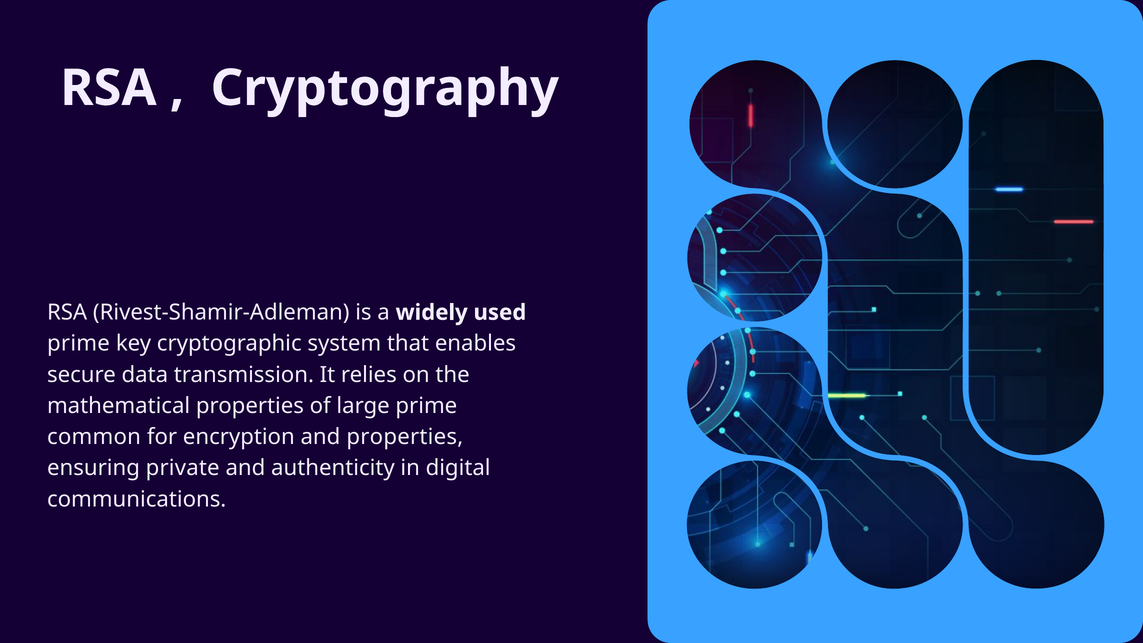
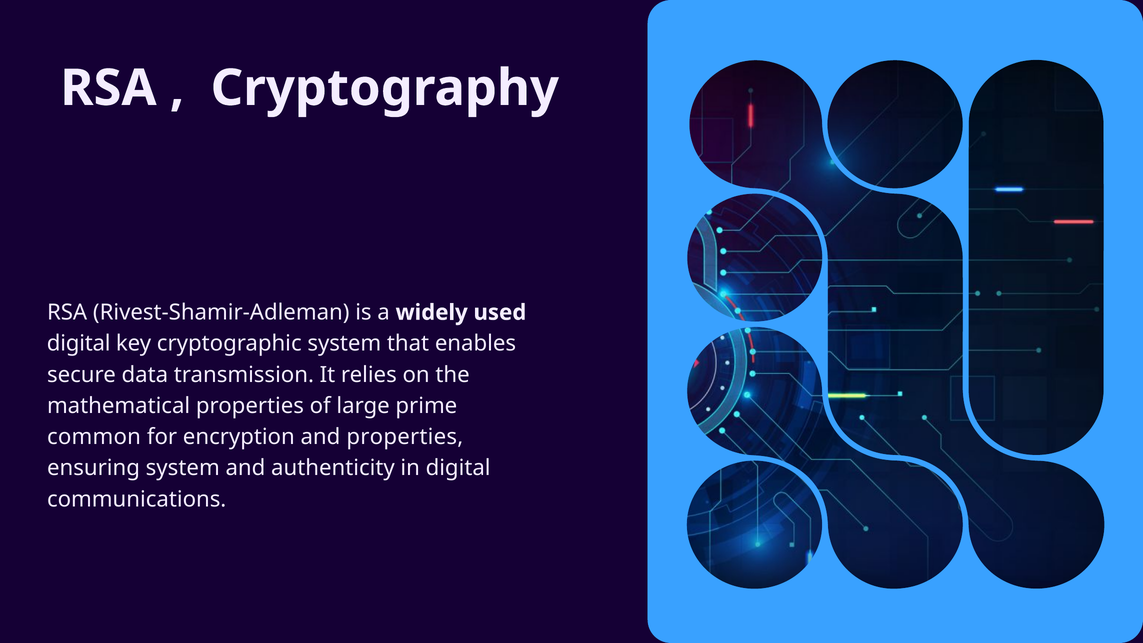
prime: prime -> digital (79, 344)
ensuring private: private -> system (183, 468)
